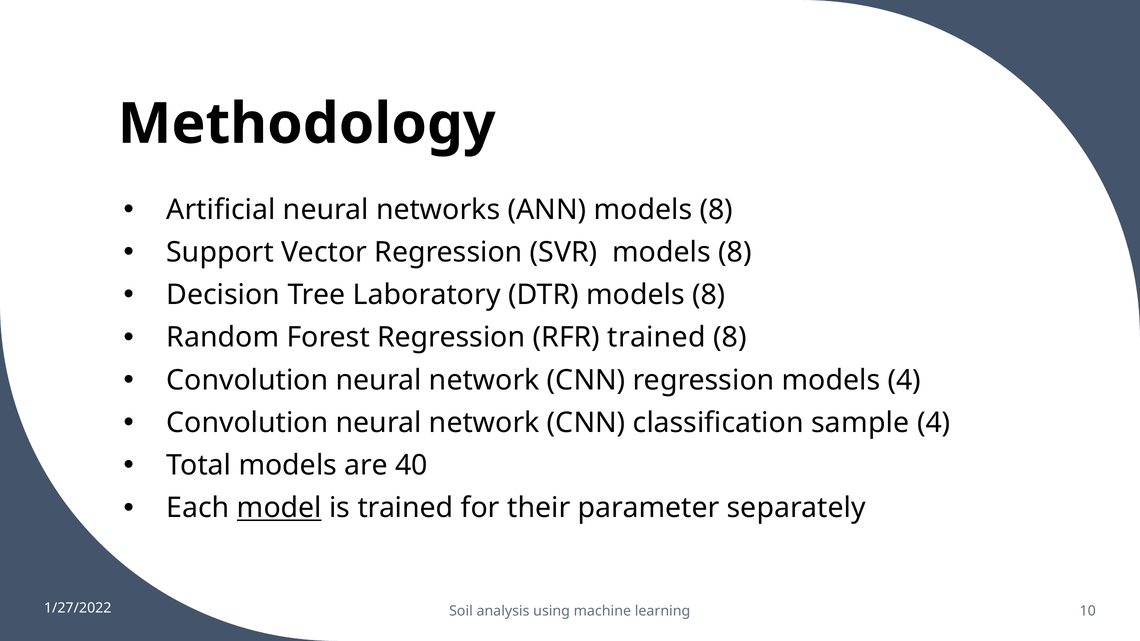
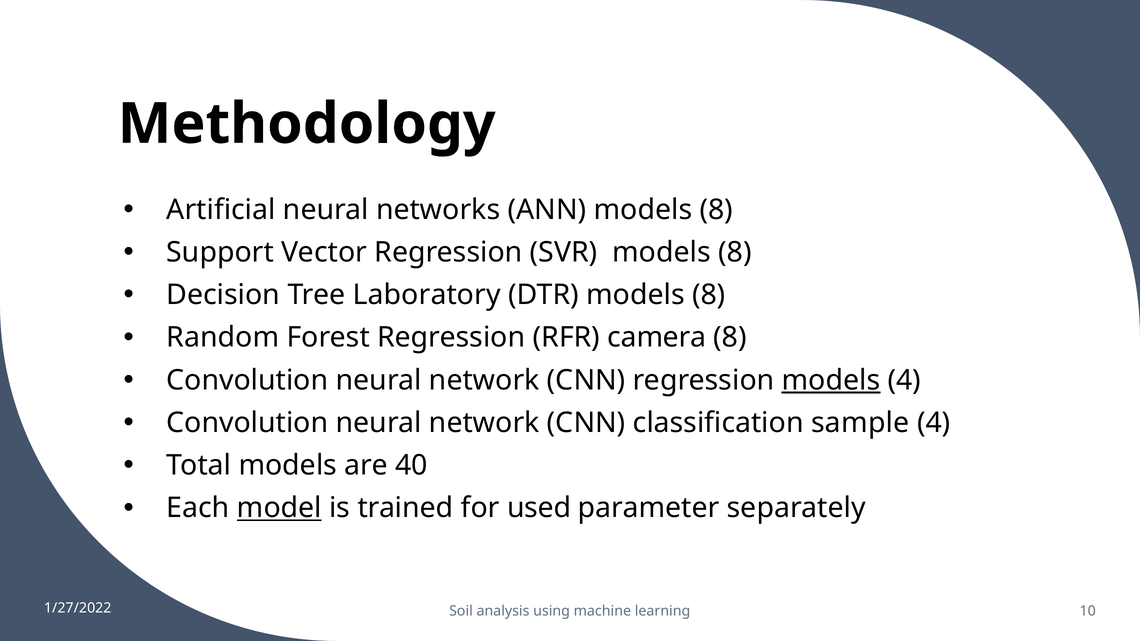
RFR trained: trained -> camera (657, 338)
models underline: none -> present (831, 380)
their: their -> used (539, 508)
